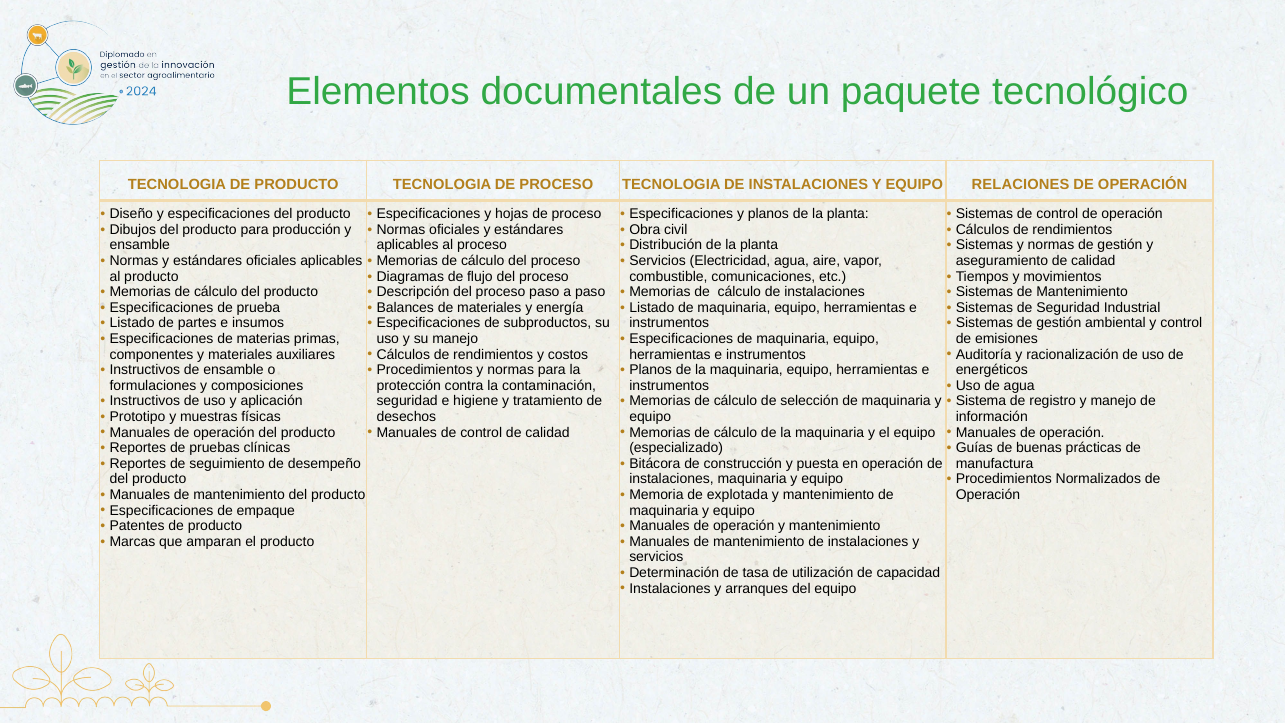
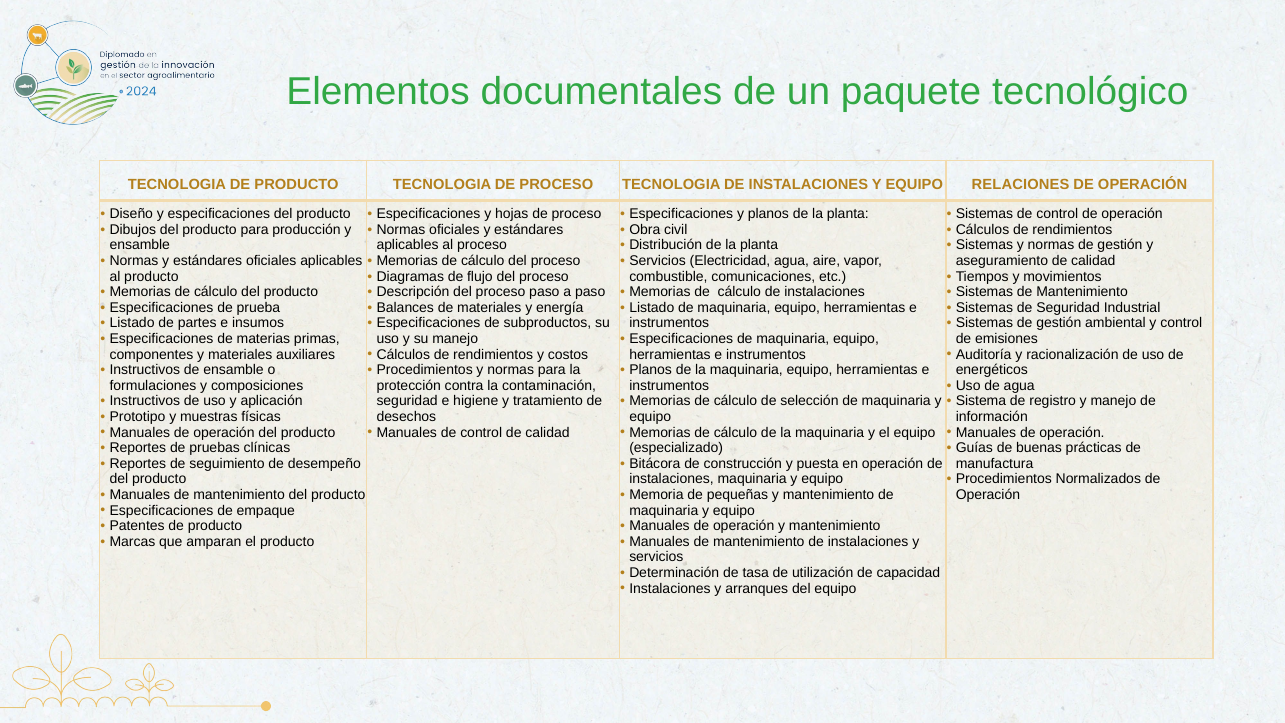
explotada: explotada -> pequeñas (737, 495)
